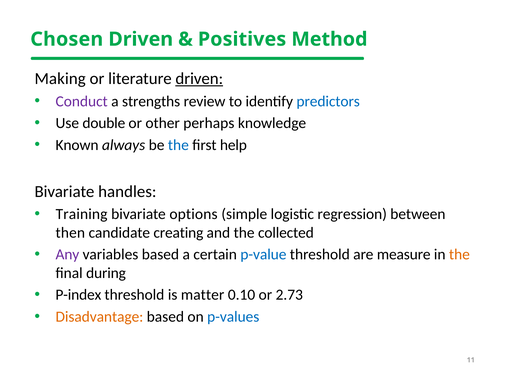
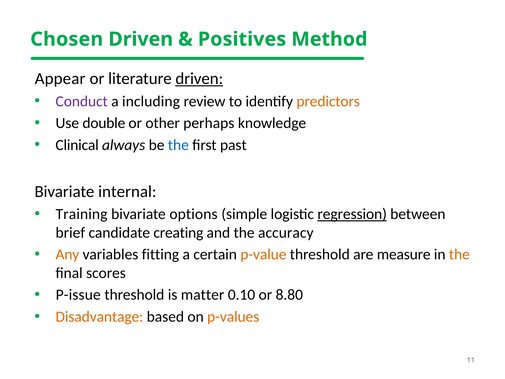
Making: Making -> Appear (60, 79)
strengths: strengths -> including (151, 101)
predictors colour: blue -> orange (328, 101)
Known: Known -> Clinical (77, 145)
help: help -> past (233, 145)
handles: handles -> internal (127, 191)
regression underline: none -> present (352, 214)
then: then -> brief (70, 232)
collected: collected -> accuracy (286, 232)
Any colour: purple -> orange (67, 254)
variables based: based -> fitting (160, 254)
p-value colour: blue -> orange (263, 254)
during: during -> scores (106, 273)
P-index: P-index -> P-issue (78, 295)
2.73: 2.73 -> 8.80 (289, 295)
p-values colour: blue -> orange (233, 317)
